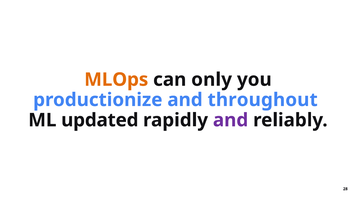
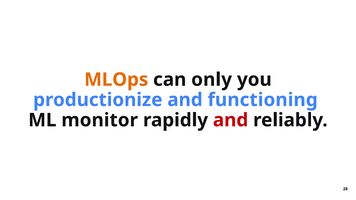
throughout: throughout -> functioning (263, 100)
updated: updated -> monitor (100, 120)
and colour: purple -> red (231, 120)
